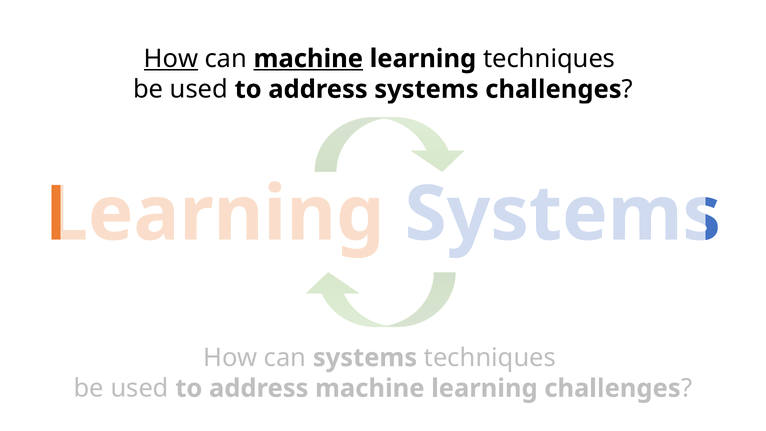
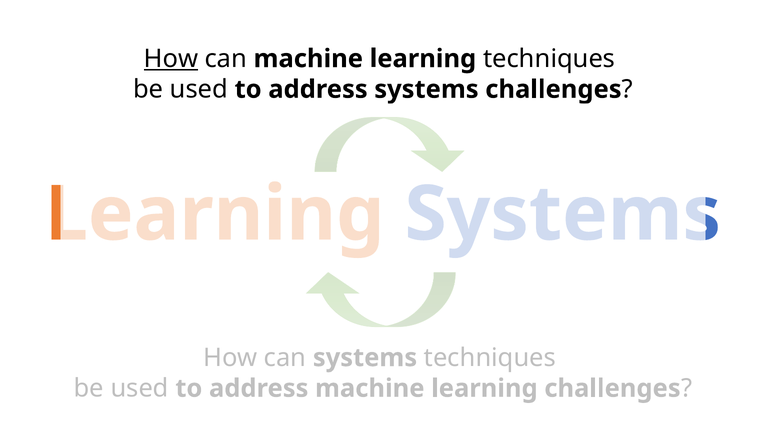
machine underline: present -> none (308, 59)
